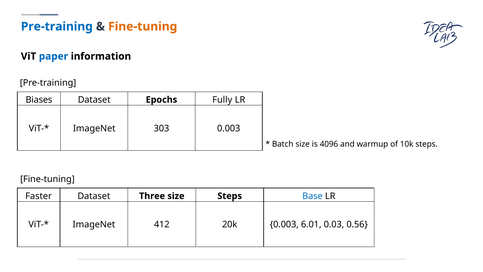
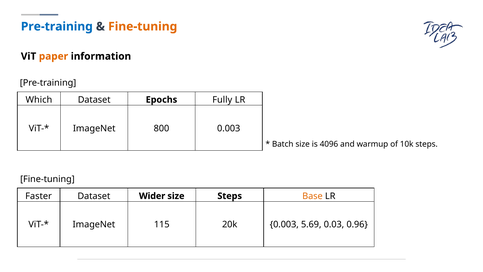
paper colour: blue -> orange (54, 56)
Biases: Biases -> Which (39, 100)
303: 303 -> 800 (161, 128)
Three: Three -> Wider (152, 196)
Base colour: blue -> orange (312, 196)
412: 412 -> 115 (162, 224)
6.01: 6.01 -> 5.69 (311, 224)
0.56: 0.56 -> 0.96 (357, 224)
